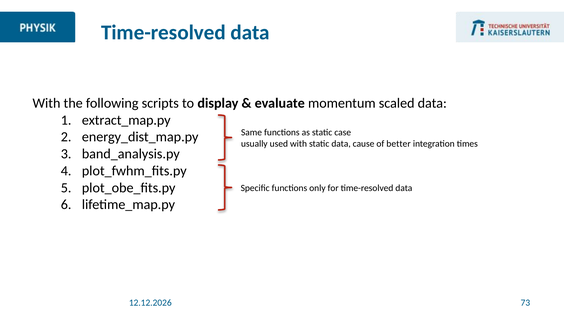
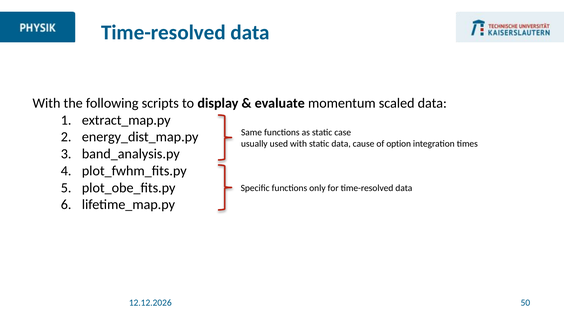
better: better -> option (399, 144)
73: 73 -> 50 (525, 303)
